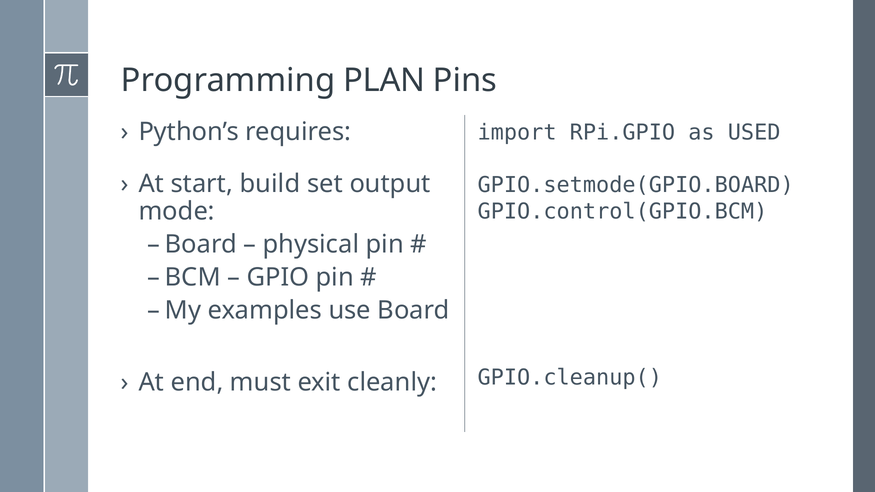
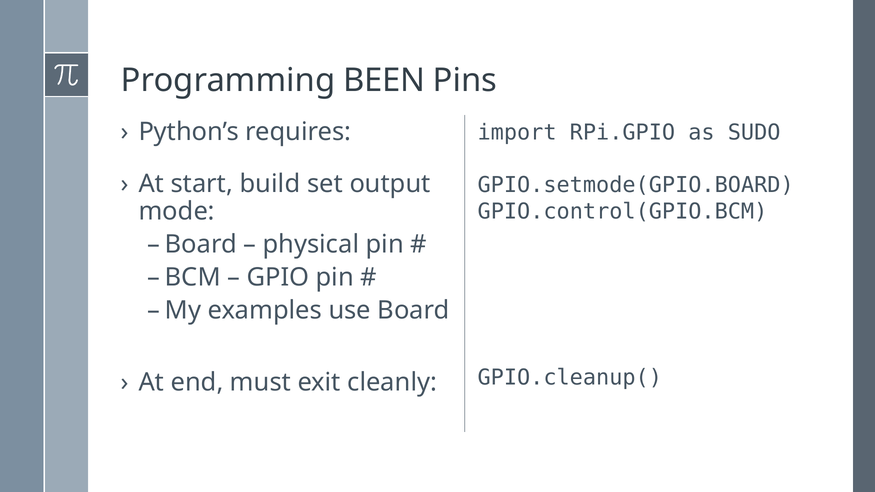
PLAN: PLAN -> BEEN (384, 81)
USED: USED -> SUDO (754, 133)
